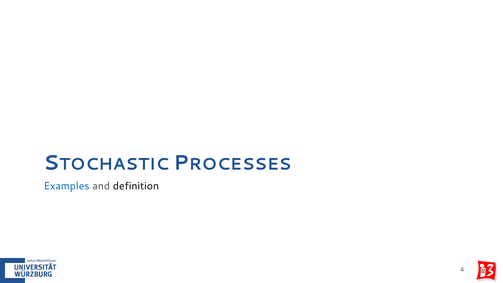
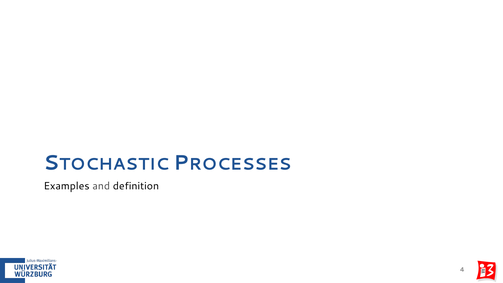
Examples colour: blue -> black (67, 186)
